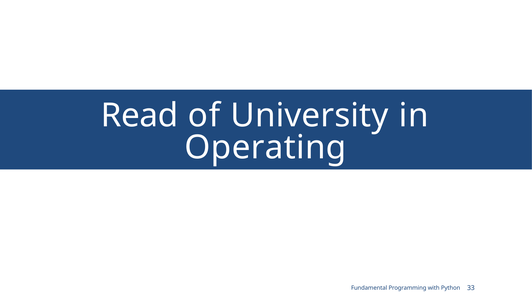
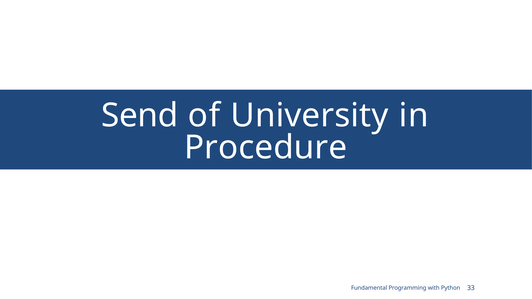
Read: Read -> Send (140, 116)
Operating: Operating -> Procedure (266, 148)
